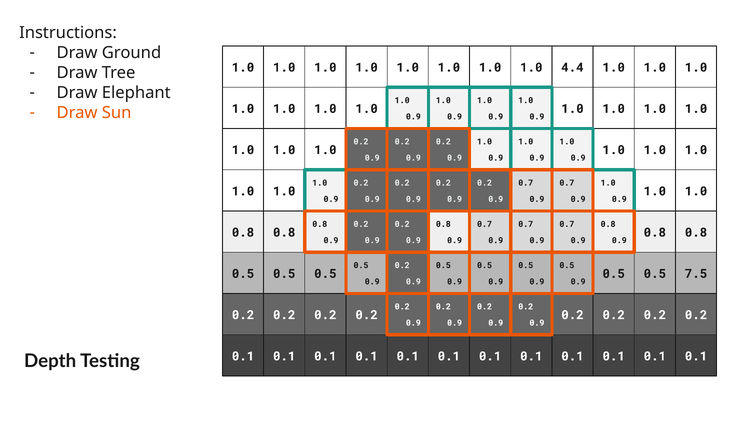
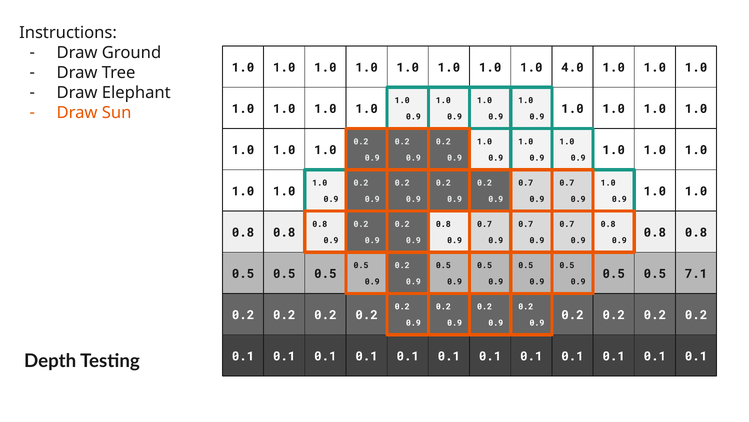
4.4: 4.4 -> 4.0 (572, 67)
7.5: 7.5 -> 7.1 (696, 273)
